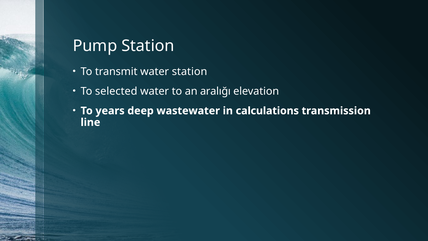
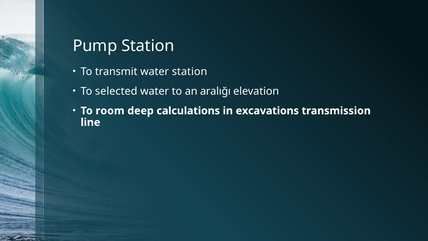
years: years -> room (110, 111)
wastewater: wastewater -> calculations (188, 111)
calculations: calculations -> excavations (267, 111)
